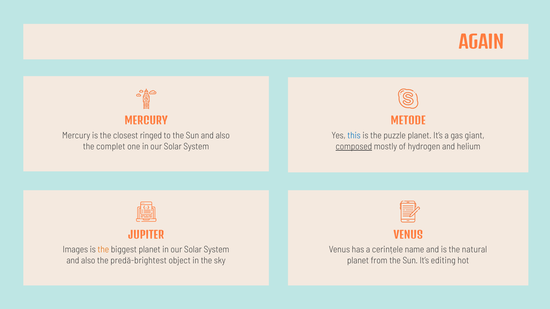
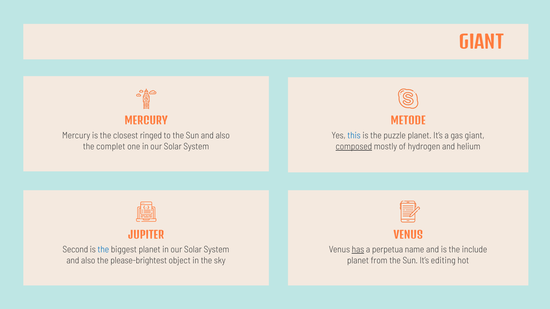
AGAIN: AGAIN -> GIANT (481, 43)
Images: Images -> Second (75, 250)
the colour: orange -> blue (103, 250)
has underline: none -> present (358, 250)
cerințele: cerințele -> perpetua (388, 250)
natural: natural -> include (475, 250)
predă-brightest: predă-brightest -> please-brightest (139, 261)
